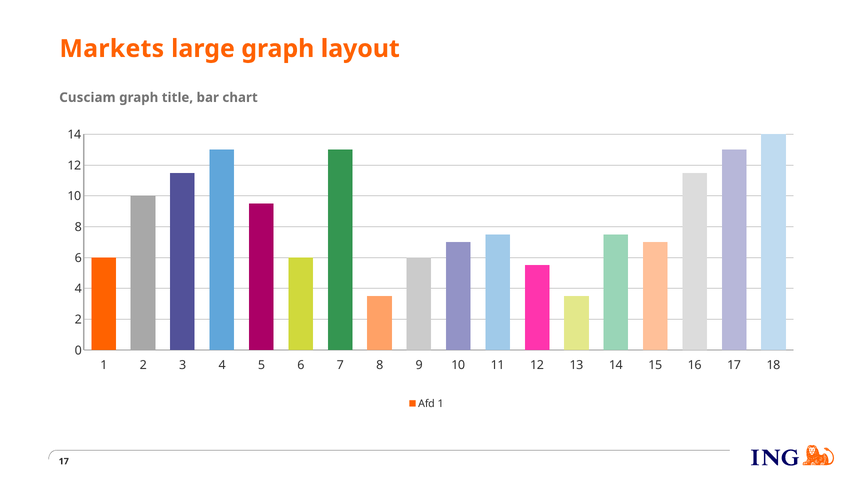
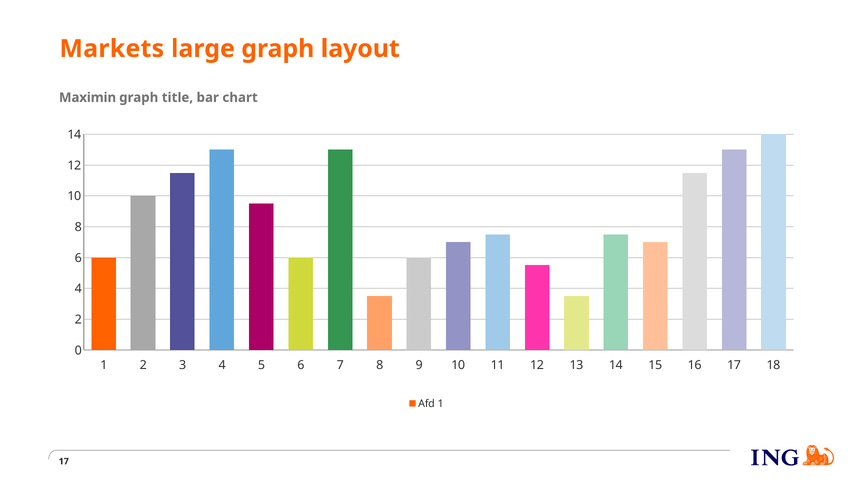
Cusciam: Cusciam -> Maximin (88, 98)
